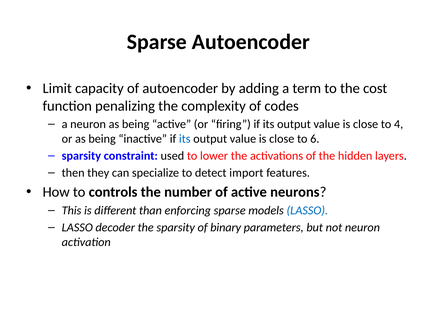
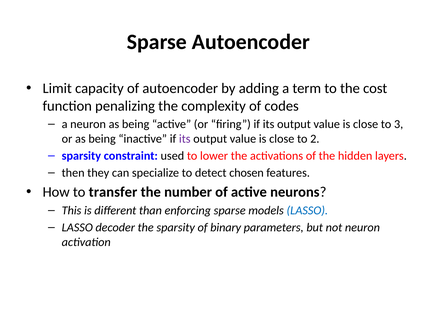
4: 4 -> 3 (399, 124)
its colour: blue -> purple (185, 139)
6: 6 -> 2 (315, 139)
import: import -> chosen (247, 173)
controls: controls -> transfer (113, 192)
